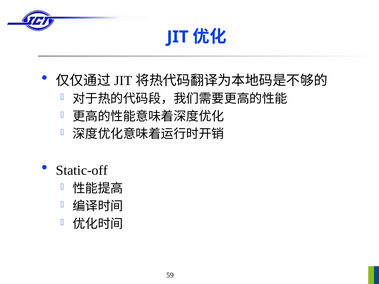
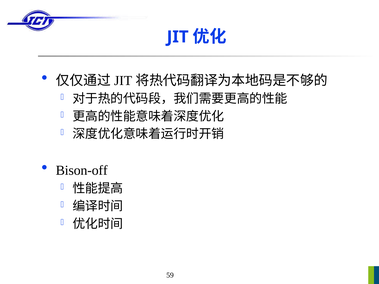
Static-off: Static-off -> Bison-off (82, 170)
